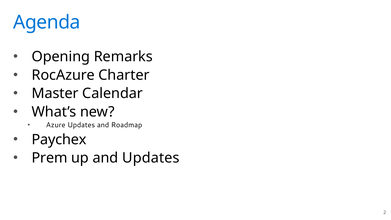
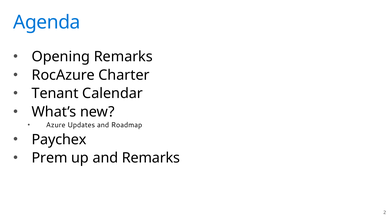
Master: Master -> Tenant (55, 93)
and Updates: Updates -> Remarks (151, 158)
